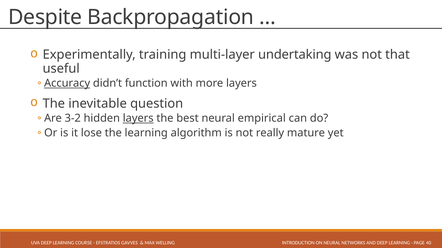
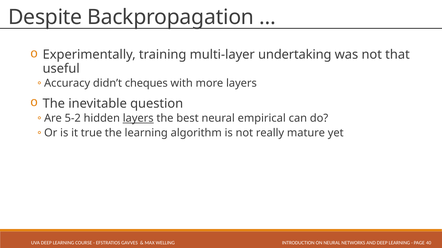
Accuracy underline: present -> none (67, 84)
function: function -> cheques (146, 84)
3-2: 3-2 -> 5-2 (73, 119)
lose: lose -> true (91, 133)
